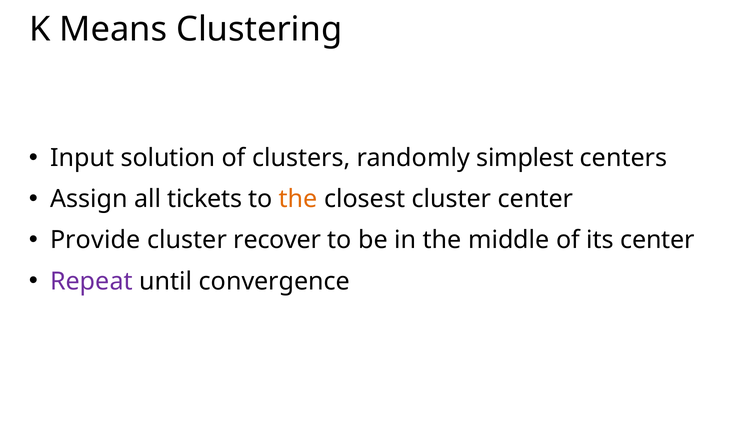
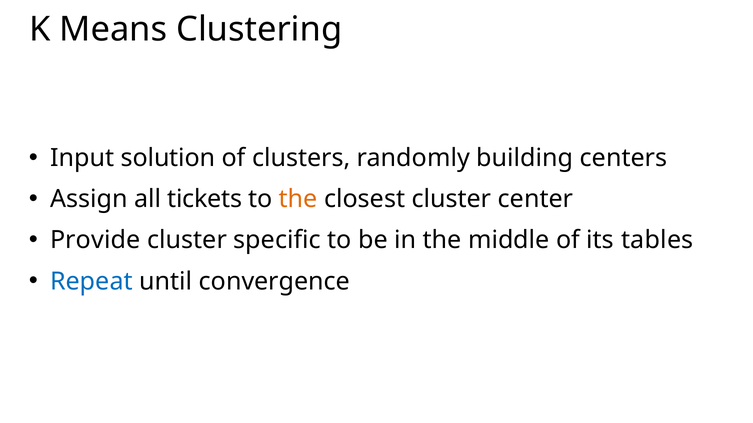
simplest: simplest -> building (525, 158)
recover: recover -> specific (277, 240)
its center: center -> tables (657, 240)
Repeat colour: purple -> blue (91, 282)
